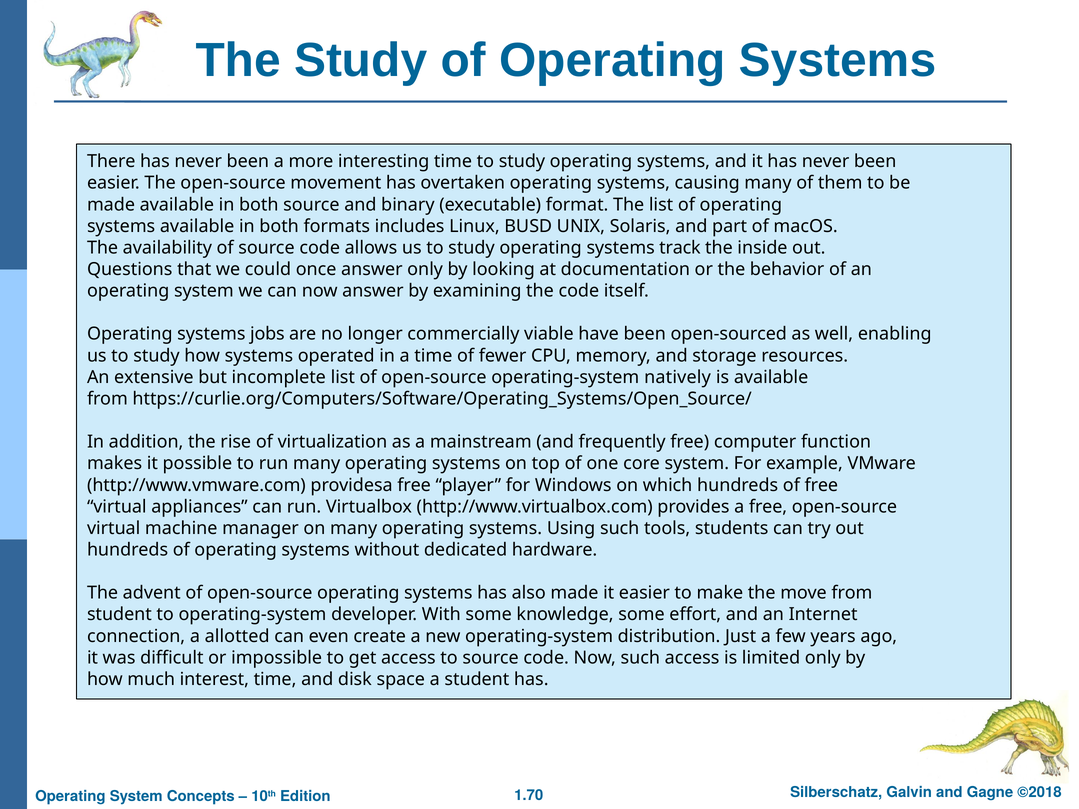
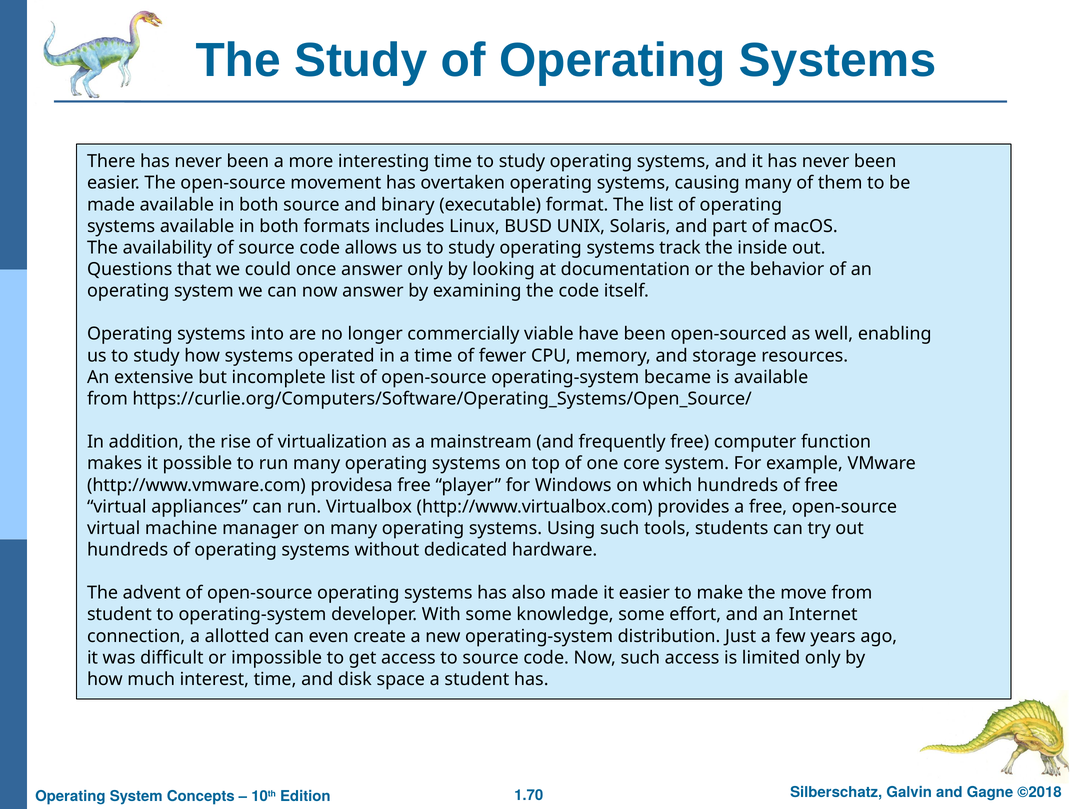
jobs: jobs -> into (267, 334)
natively: natively -> became (678, 377)
